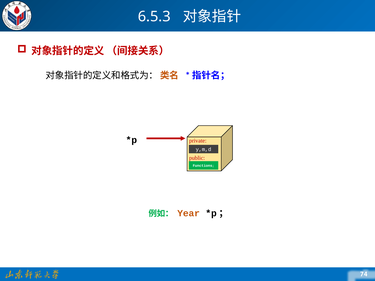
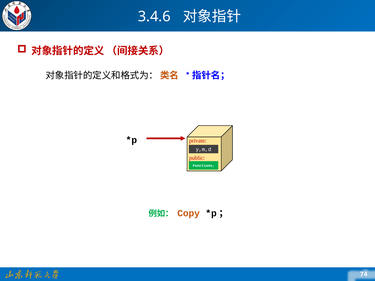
6.5.3: 6.5.3 -> 3.4.6 (154, 17)
Year: Year -> Copy (189, 213)
